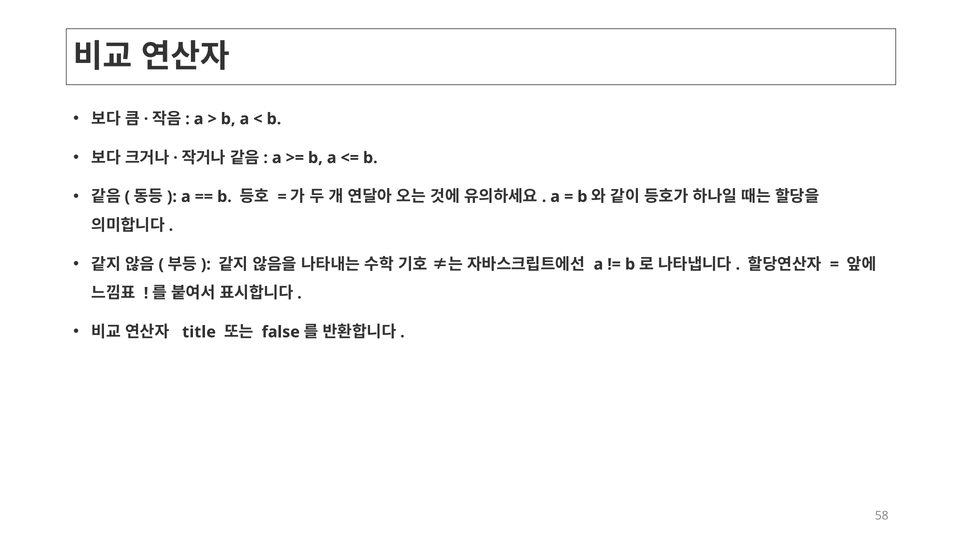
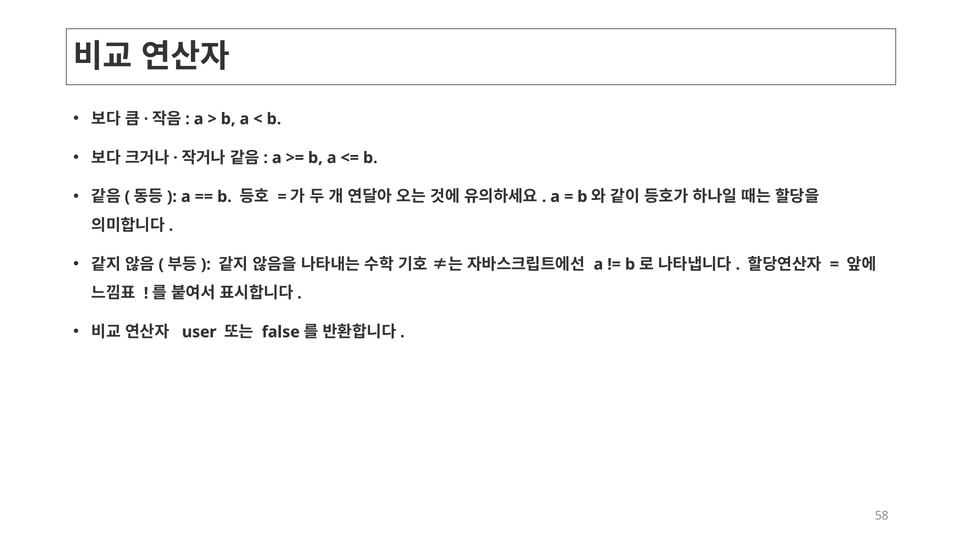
title: title -> user (199, 332)
